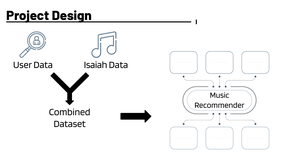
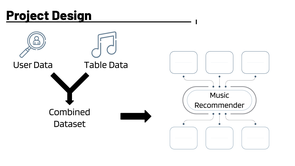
Isaiah: Isaiah -> Table (95, 65)
